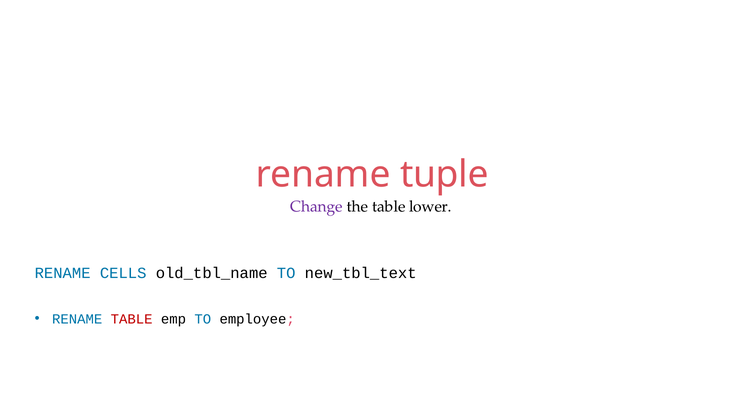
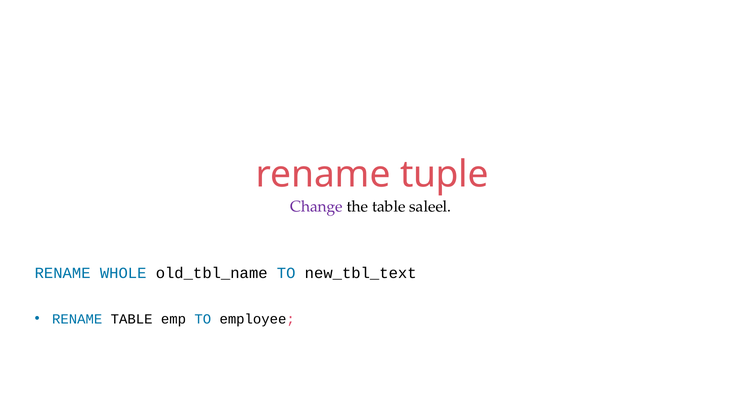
lower: lower -> saleel (430, 206)
CELLS: CELLS -> WHOLE (123, 273)
TABLE colour: red -> black (132, 319)
